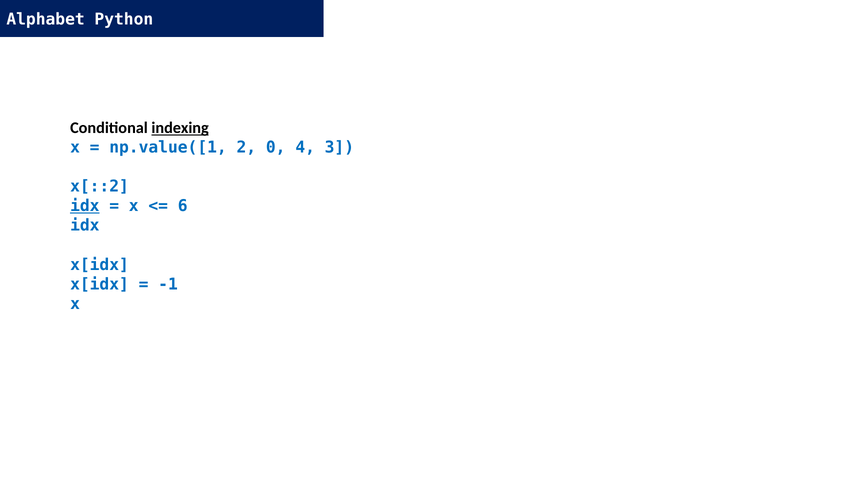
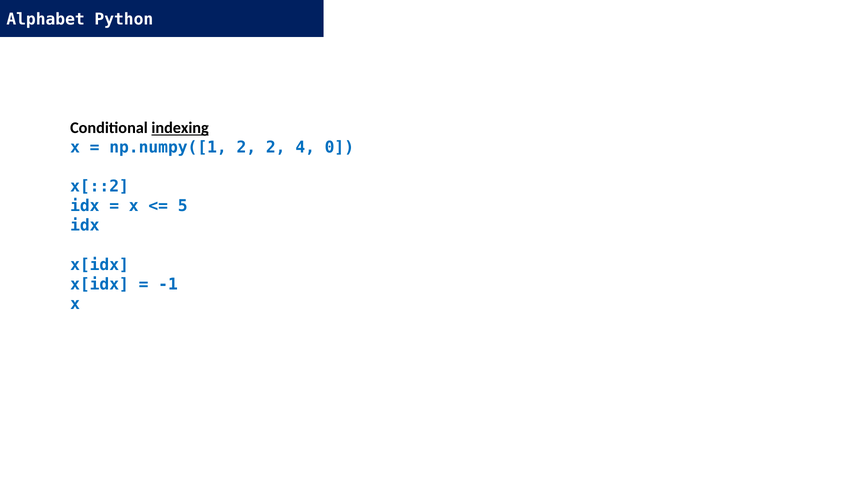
np.value([1: np.value([1 -> np.numpy([1 (168, 148)
2 0: 0 -> 2 (276, 148)
3: 3 -> 0 (339, 148)
idx underline: present -> none (85, 206)
6: 6 -> 5 (183, 206)
